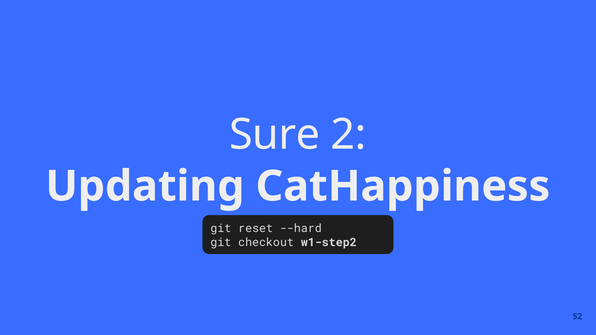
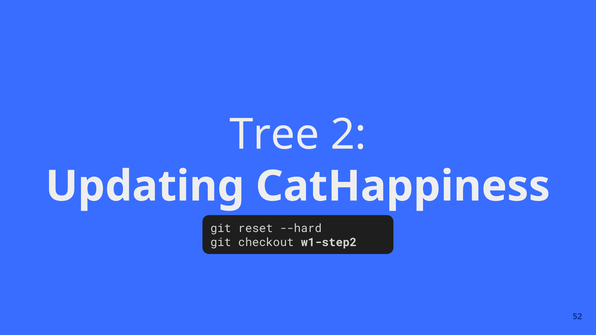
Sure: Sure -> Tree (274, 135)
